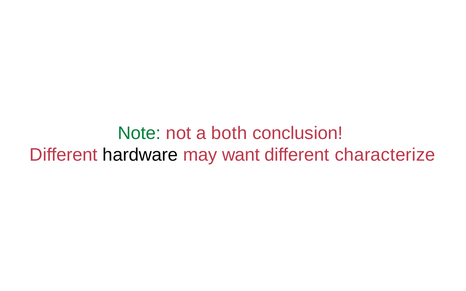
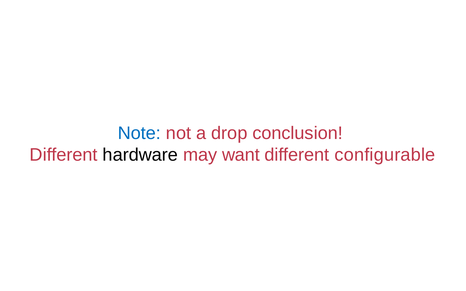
Note colour: green -> blue (139, 133)
both: both -> drop (229, 133)
characterize: characterize -> configurable (385, 155)
